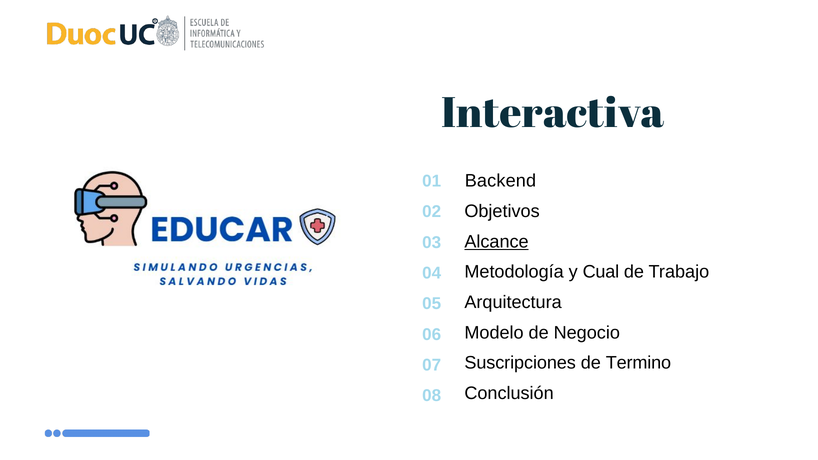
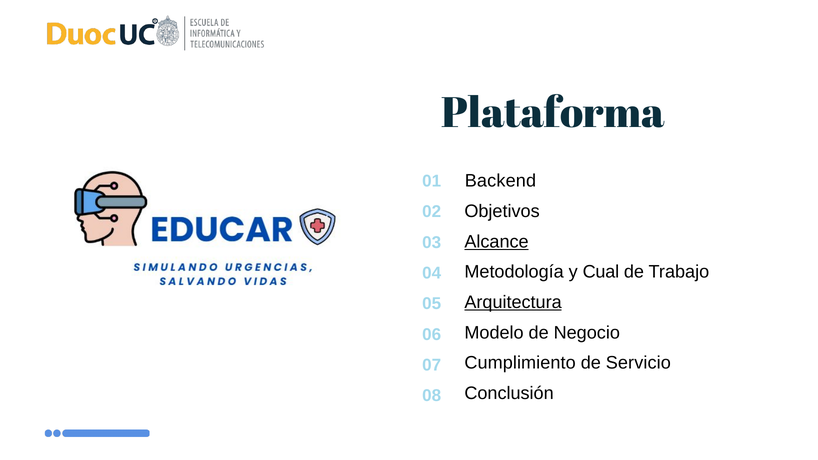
Interactiva: Interactiva -> Plataforma (553, 113)
Arquitectura underline: none -> present (513, 302)
Suscripciones: Suscripciones -> Cumplimiento (520, 363)
Termino: Termino -> Servicio (638, 363)
